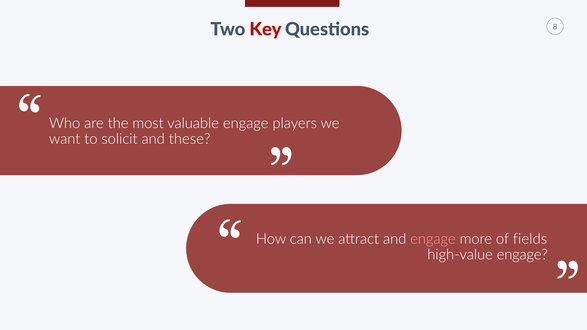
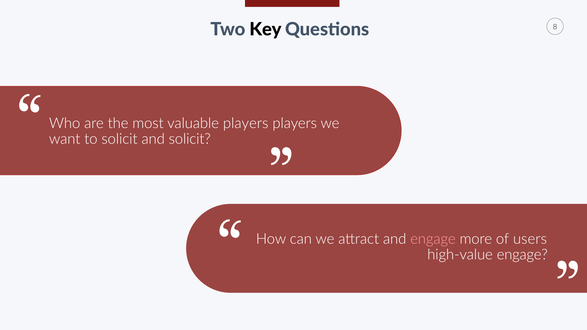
Key colour: red -> black (266, 30)
valuable engage: engage -> players (246, 123)
and these: these -> solicit (190, 139)
fields: fields -> users (530, 239)
